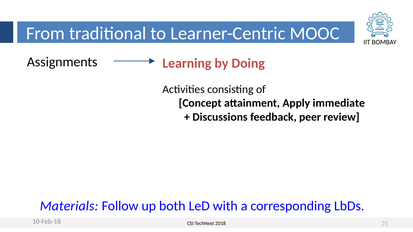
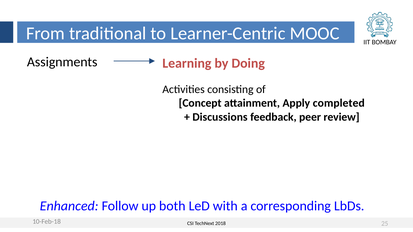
immediate: immediate -> completed (339, 103)
Materials: Materials -> Enhanced (69, 206)
